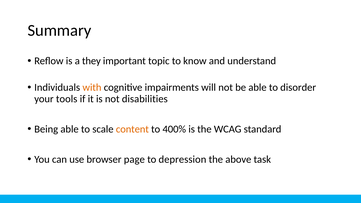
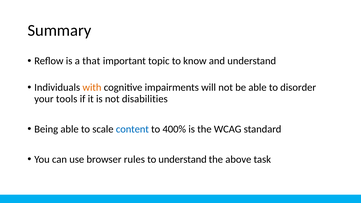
they: they -> that (91, 61)
content colour: orange -> blue (132, 129)
page: page -> rules (134, 159)
to depression: depression -> understand (183, 159)
